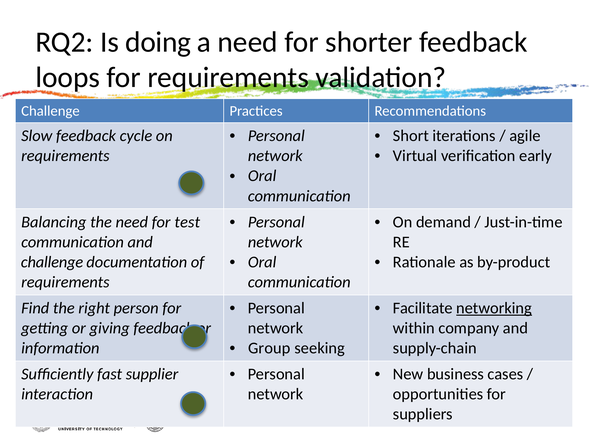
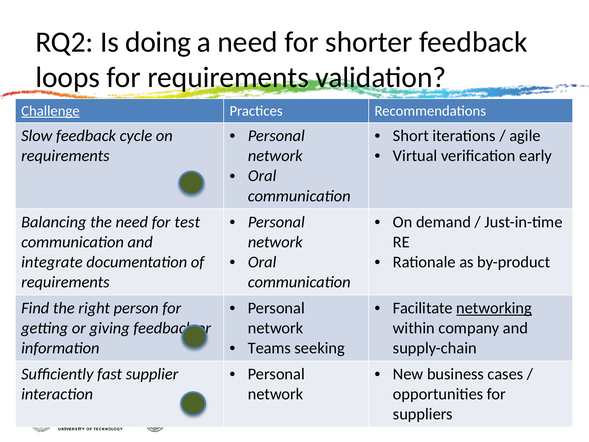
Challenge underline: none -> present (50, 111)
challenge: challenge -> integrate (52, 262)
Group: Group -> Teams (269, 348)
